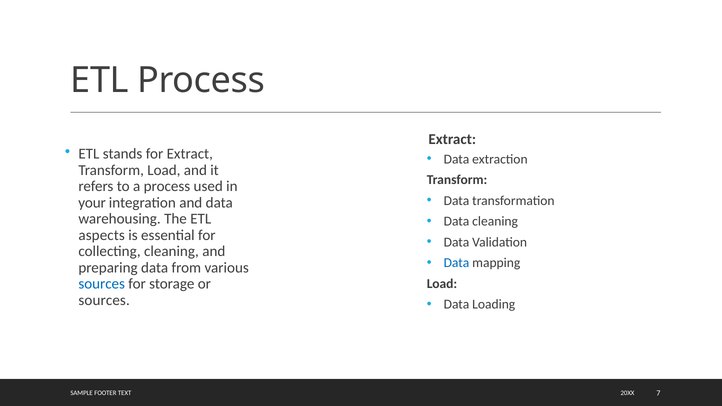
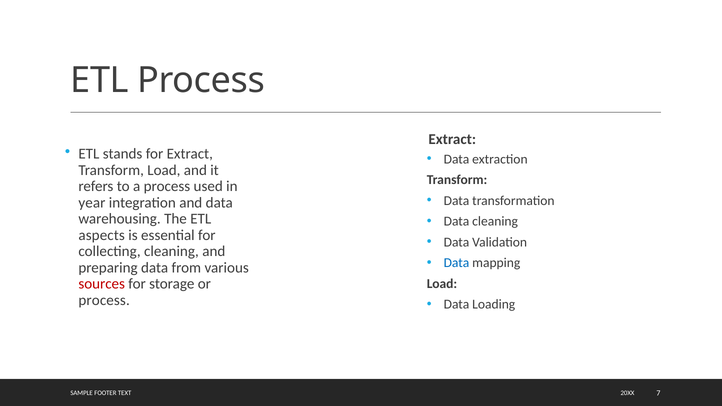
your: your -> year (92, 203)
sources colour: blue -> red (102, 284)
sources: sources -> process (104, 300)
